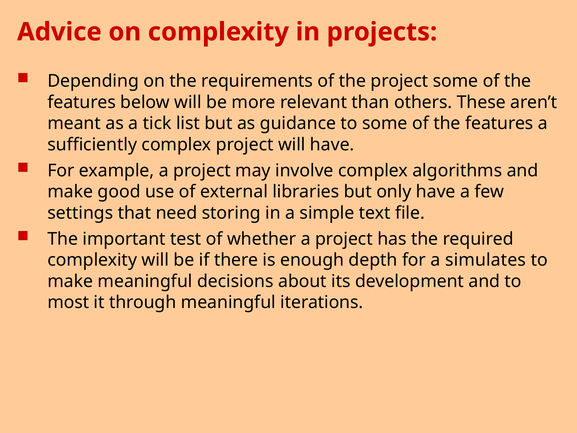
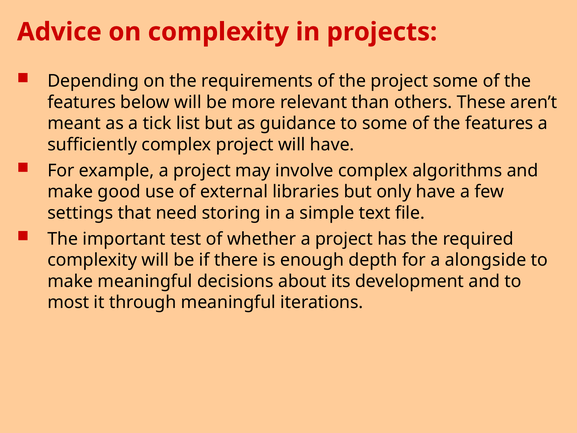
simulates: simulates -> alongside (486, 260)
